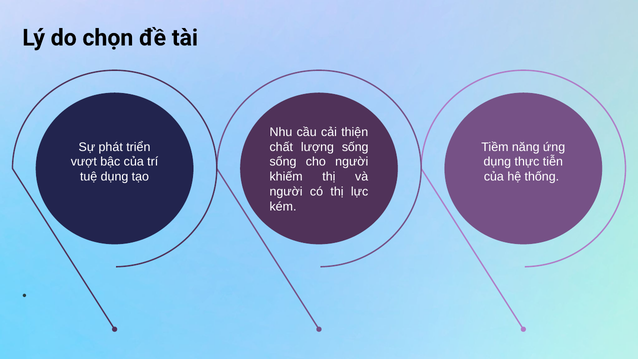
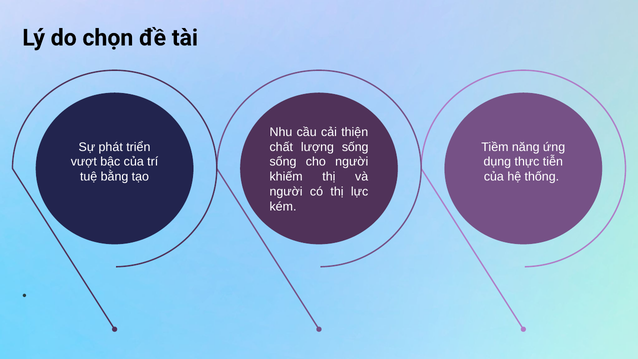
tuệ dụng: dụng -> bằng (115, 177)
